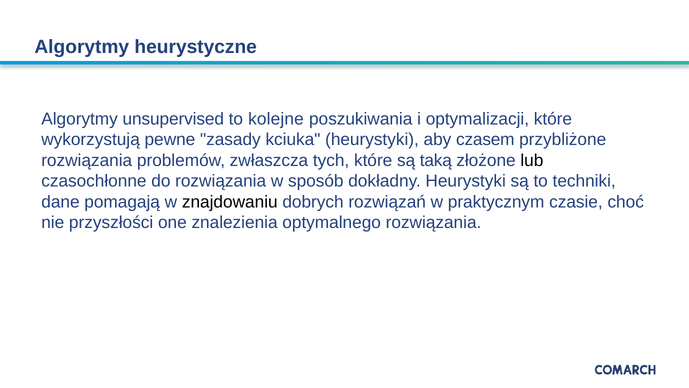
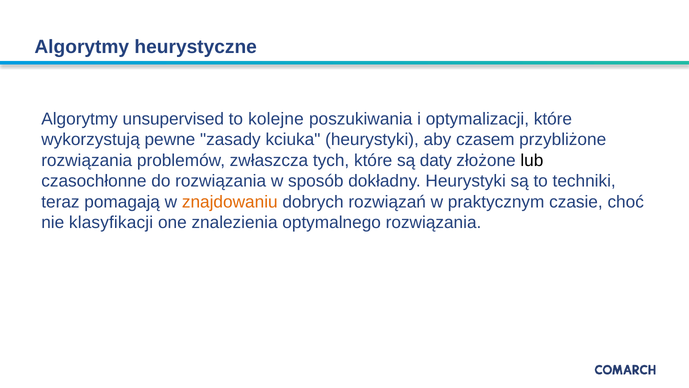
taką: taką -> daty (436, 160)
dane: dane -> teraz (60, 202)
znajdowaniu colour: black -> orange (230, 202)
przyszłości: przyszłości -> klasyfikacji (111, 222)
